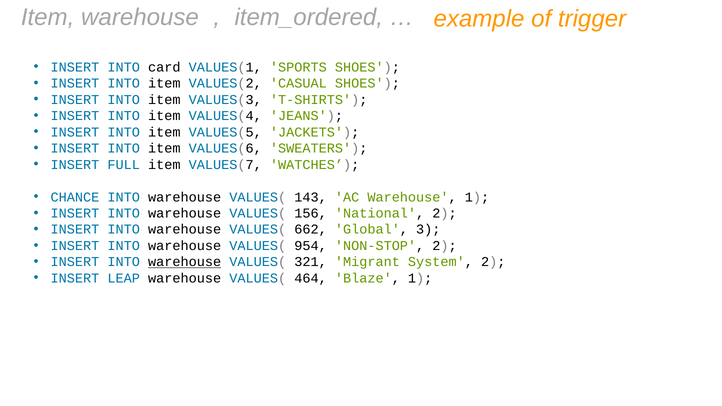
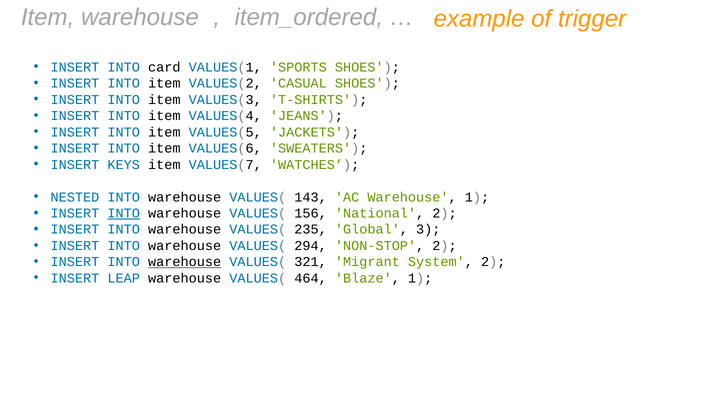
FULL: FULL -> KEYS (124, 165)
CHANCE: CHANCE -> NESTED (75, 197)
INTO underline: none -> present (124, 213)
662: 662 -> 235 (311, 230)
954: 954 -> 294 (311, 246)
